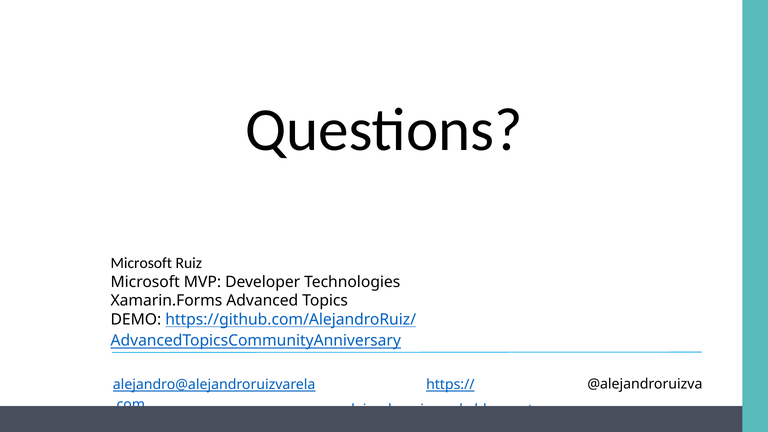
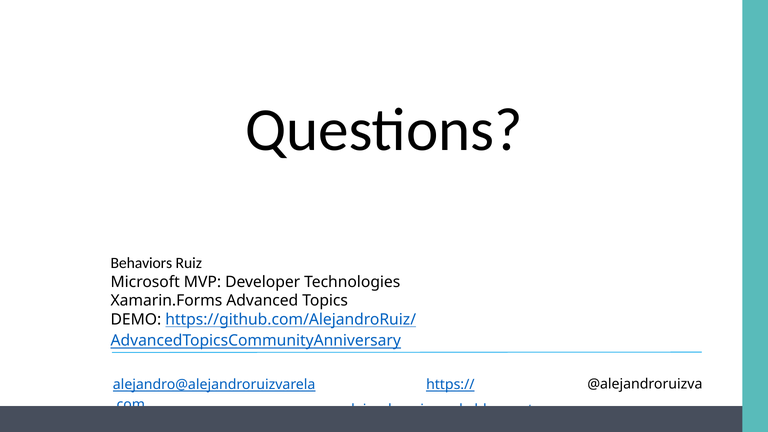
Microsoft: Microsoft -> Behaviors (141, 263)
